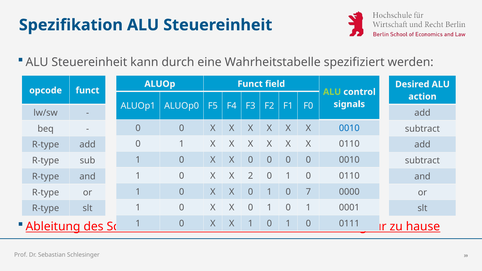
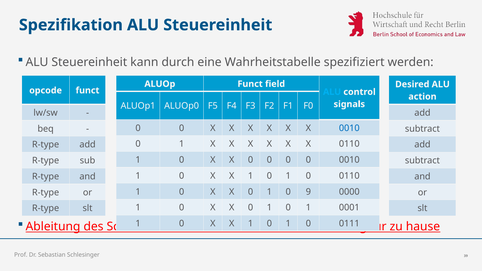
ALU colour: light green -> light blue (332, 92)
2: 2 -> 1 (251, 176)
7: 7 -> 9 (308, 192)
